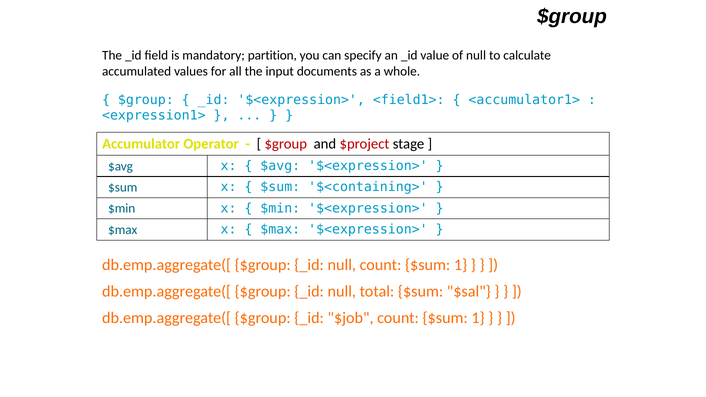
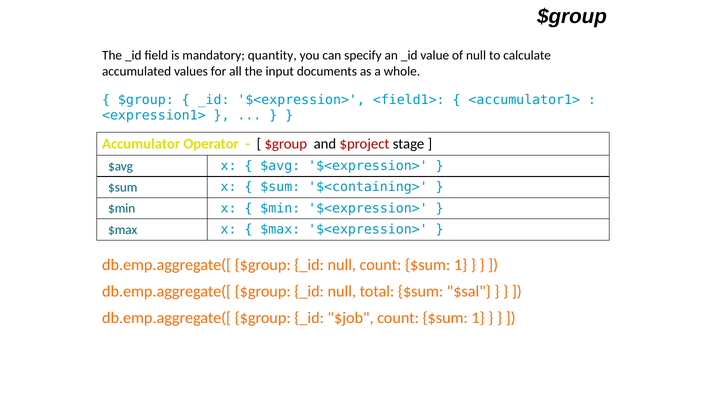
partition: partition -> quantity (272, 56)
